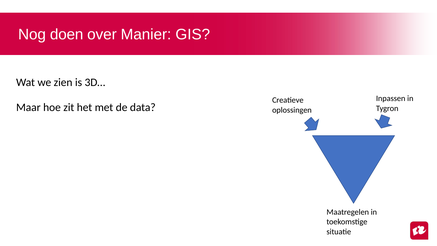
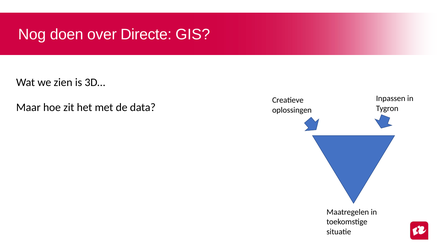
Manier: Manier -> Directe (146, 35)
